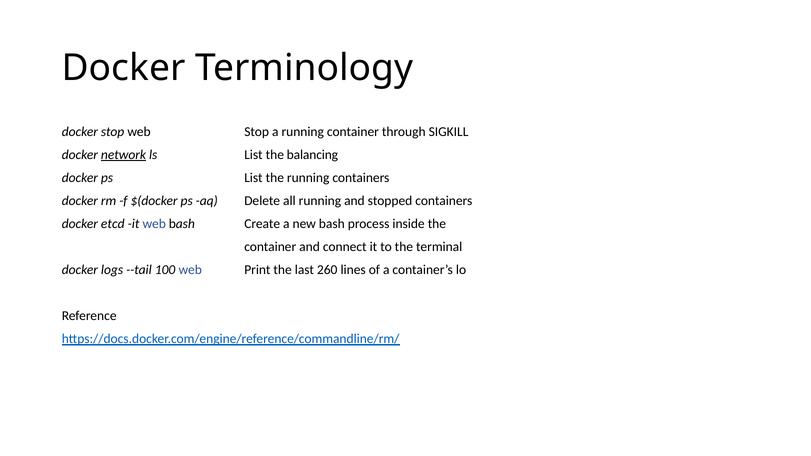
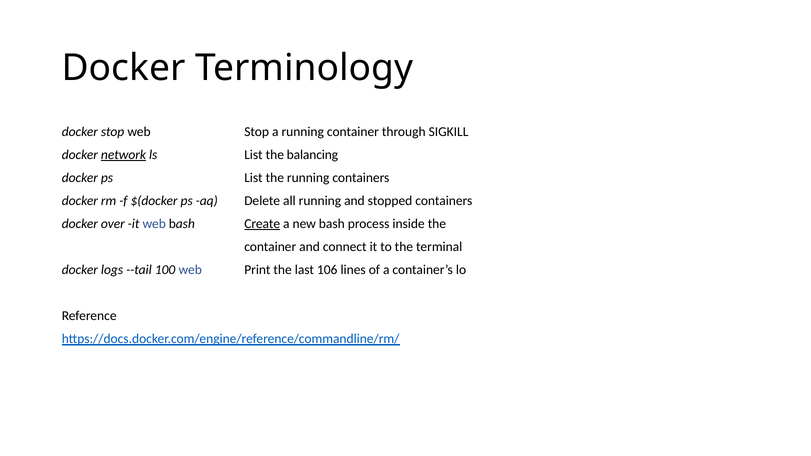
etcd: etcd -> over (113, 224)
Create underline: none -> present (262, 224)
260: 260 -> 106 (327, 270)
